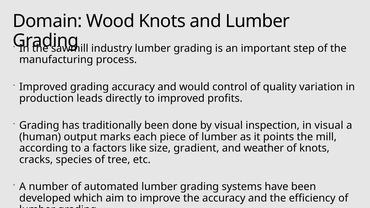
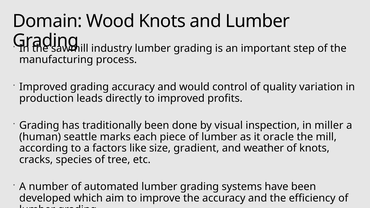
in visual: visual -> miller (329, 125)
output: output -> seattle (80, 137)
points: points -> oracle (279, 137)
